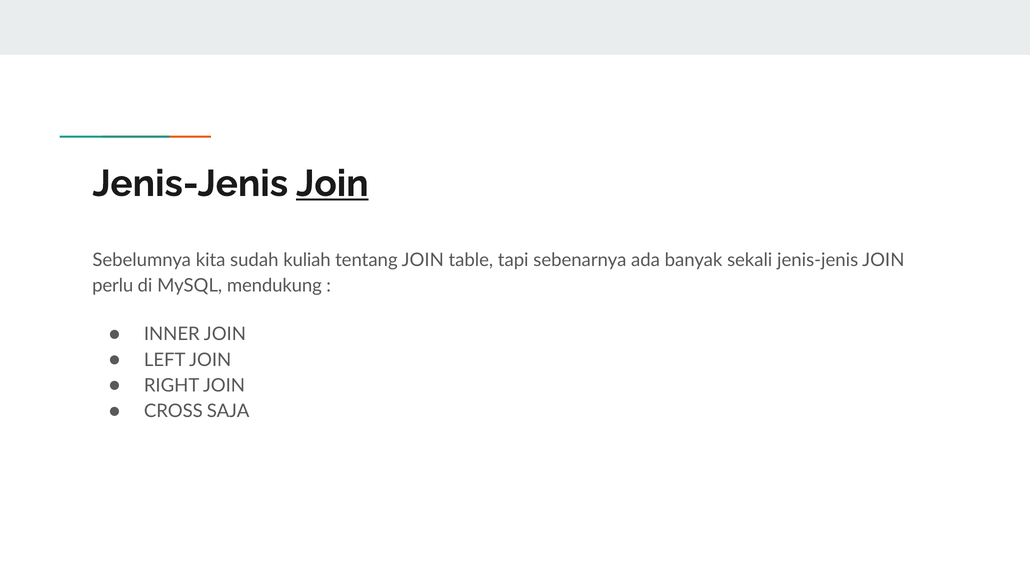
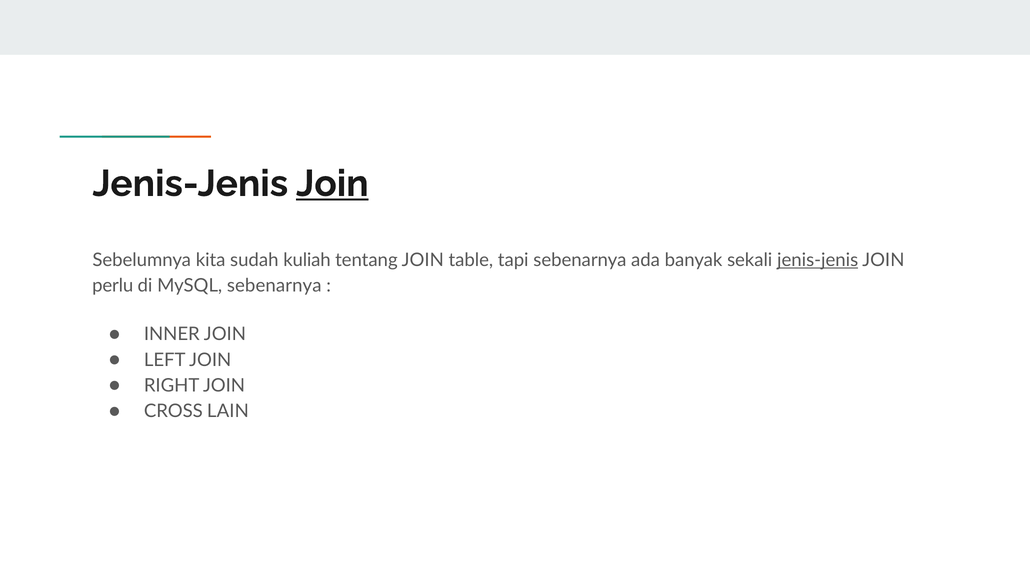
jenis-jenis underline: none -> present (818, 260)
MySQL mendukung: mendukung -> sebenarnya (274, 286)
SAJA: SAJA -> LAIN (228, 411)
